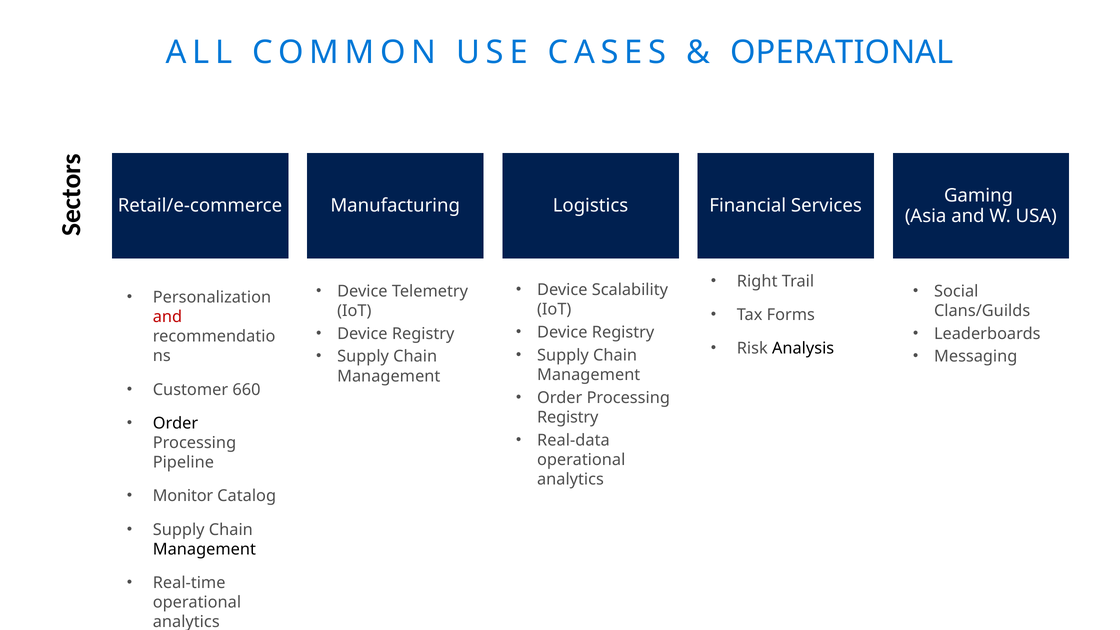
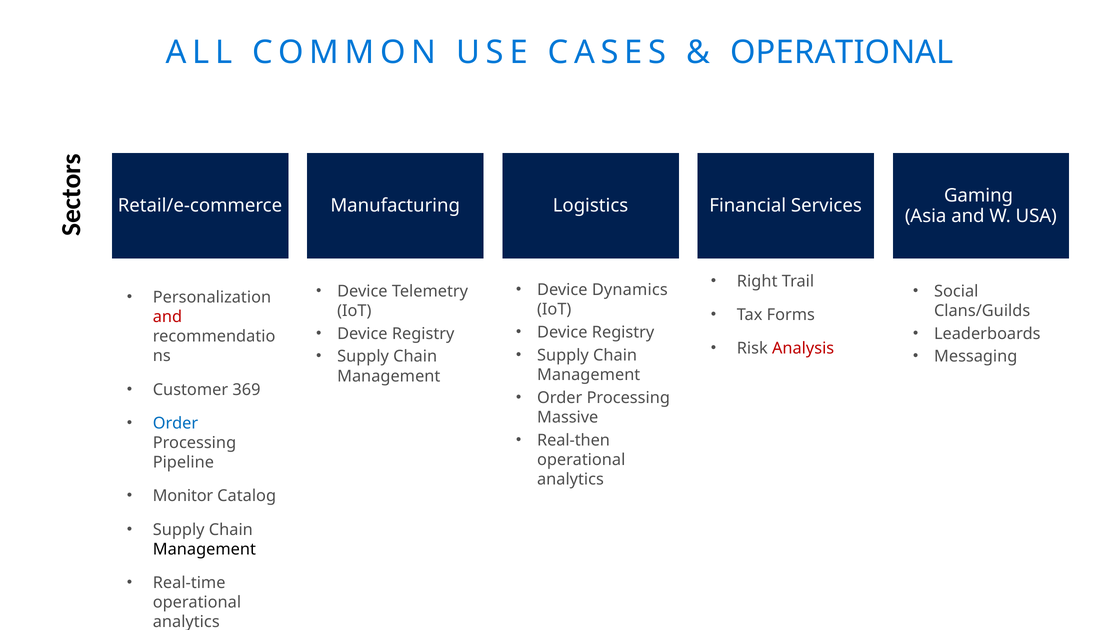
Scalability: Scalability -> Dynamics (630, 290)
Analysis colour: black -> red (803, 348)
660: 660 -> 369 (246, 390)
Registry: Registry -> Massive (568, 417)
Order colour: black -> blue (175, 423)
Real-data: Real-data -> Real-then (573, 440)
